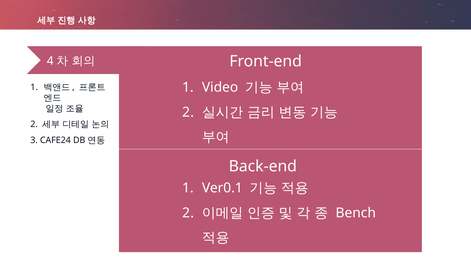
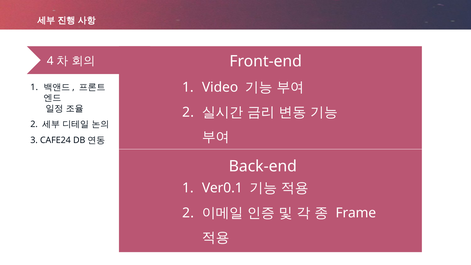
Bench: Bench -> Frame (356, 213)
